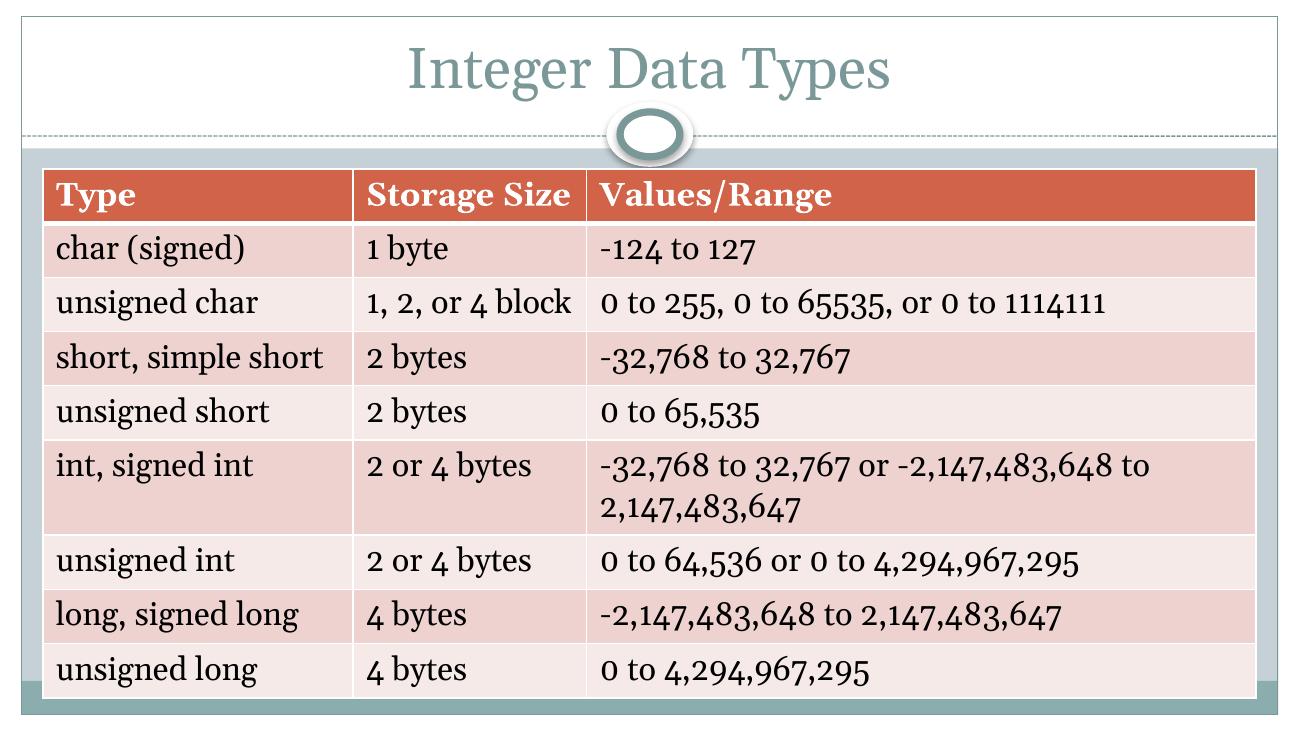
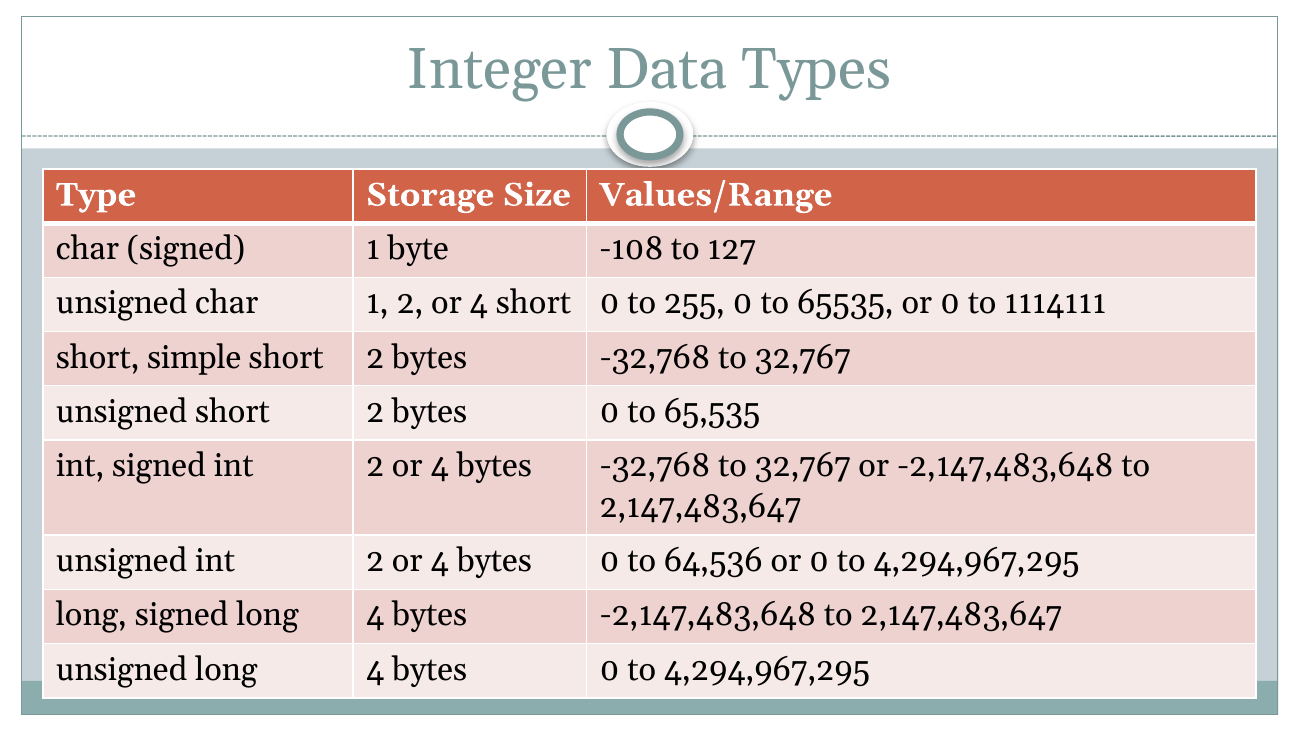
-124: -124 -> -108 (631, 249)
4 block: block -> short (533, 303)
